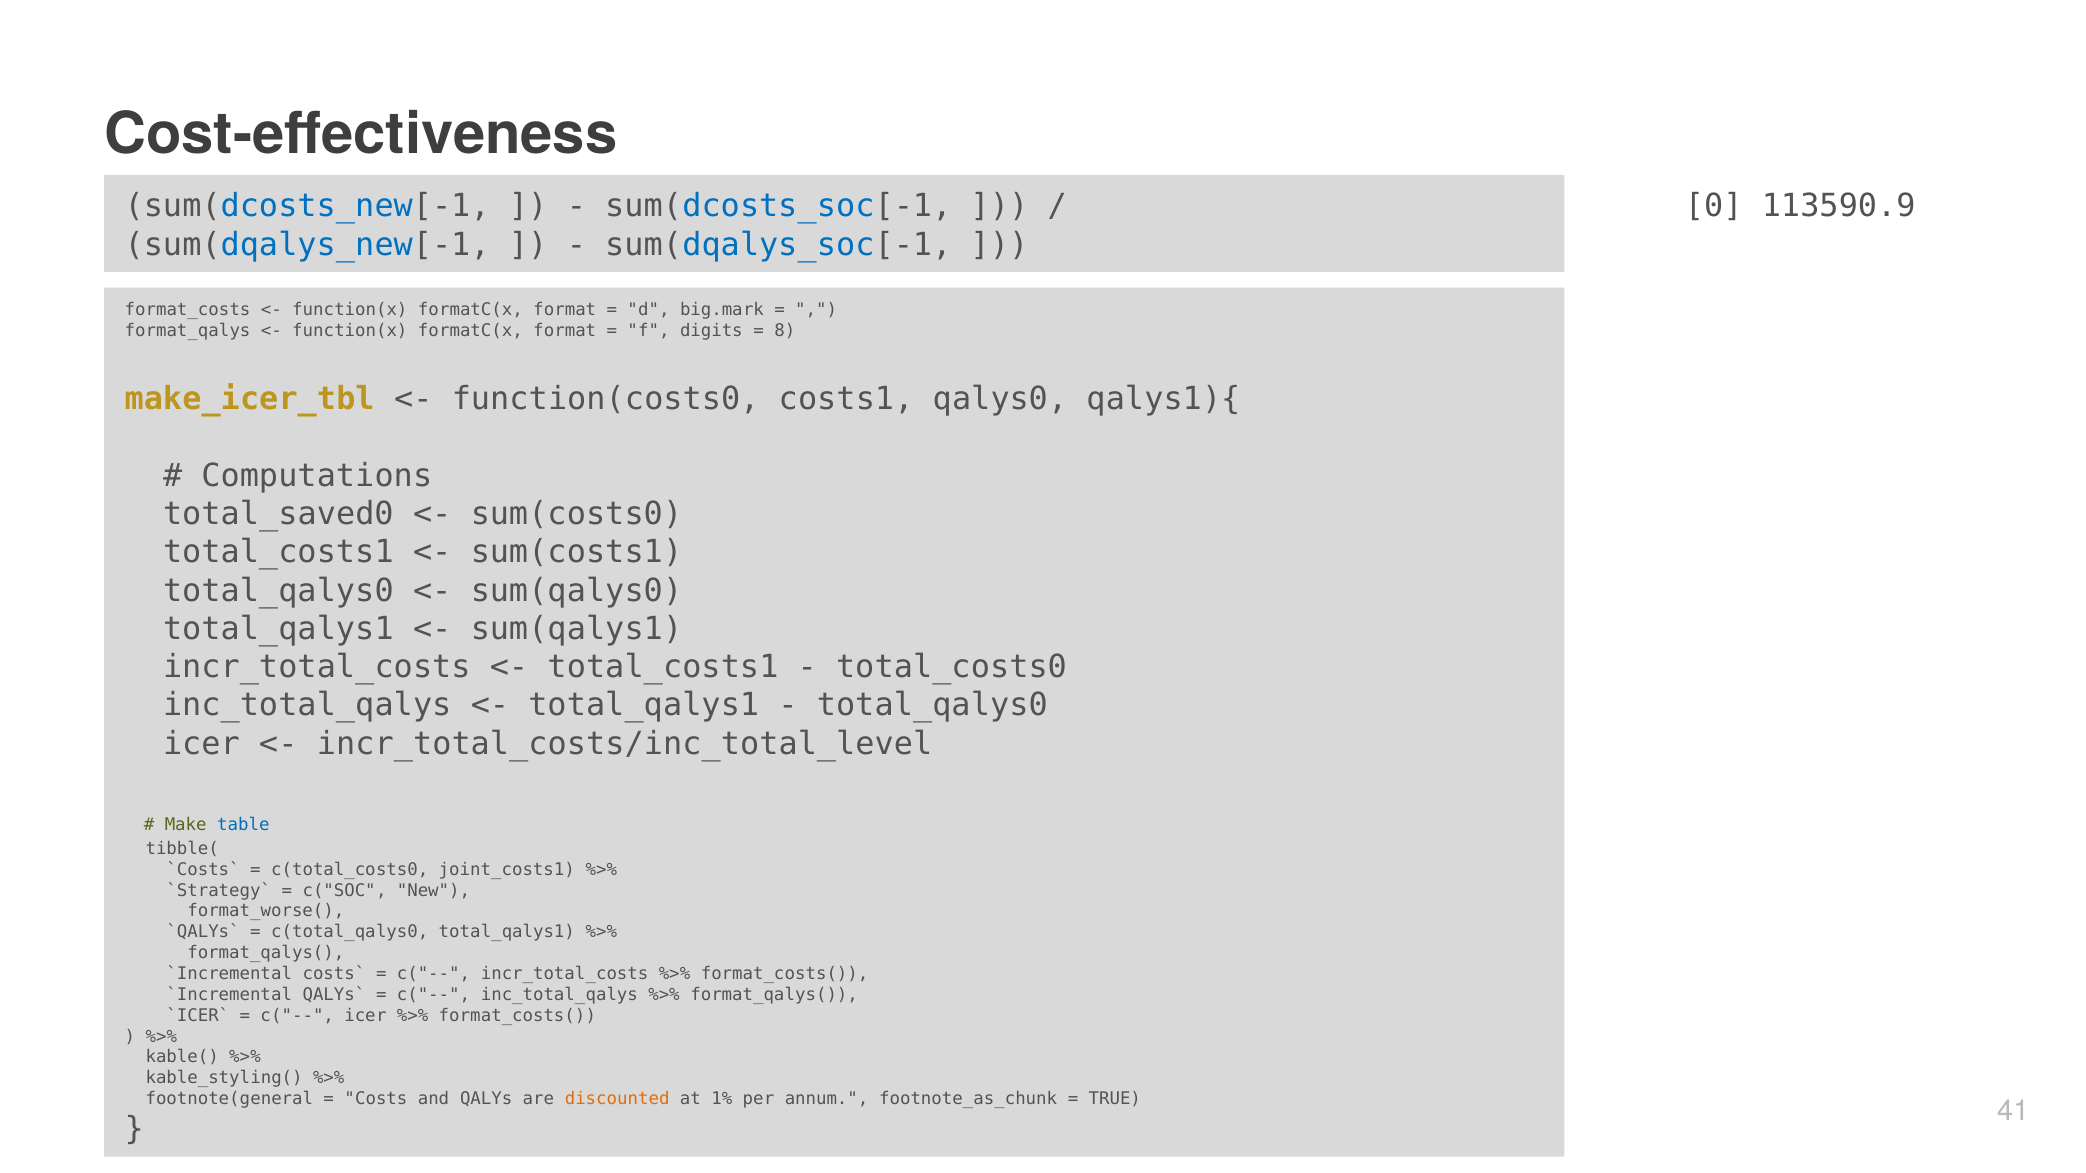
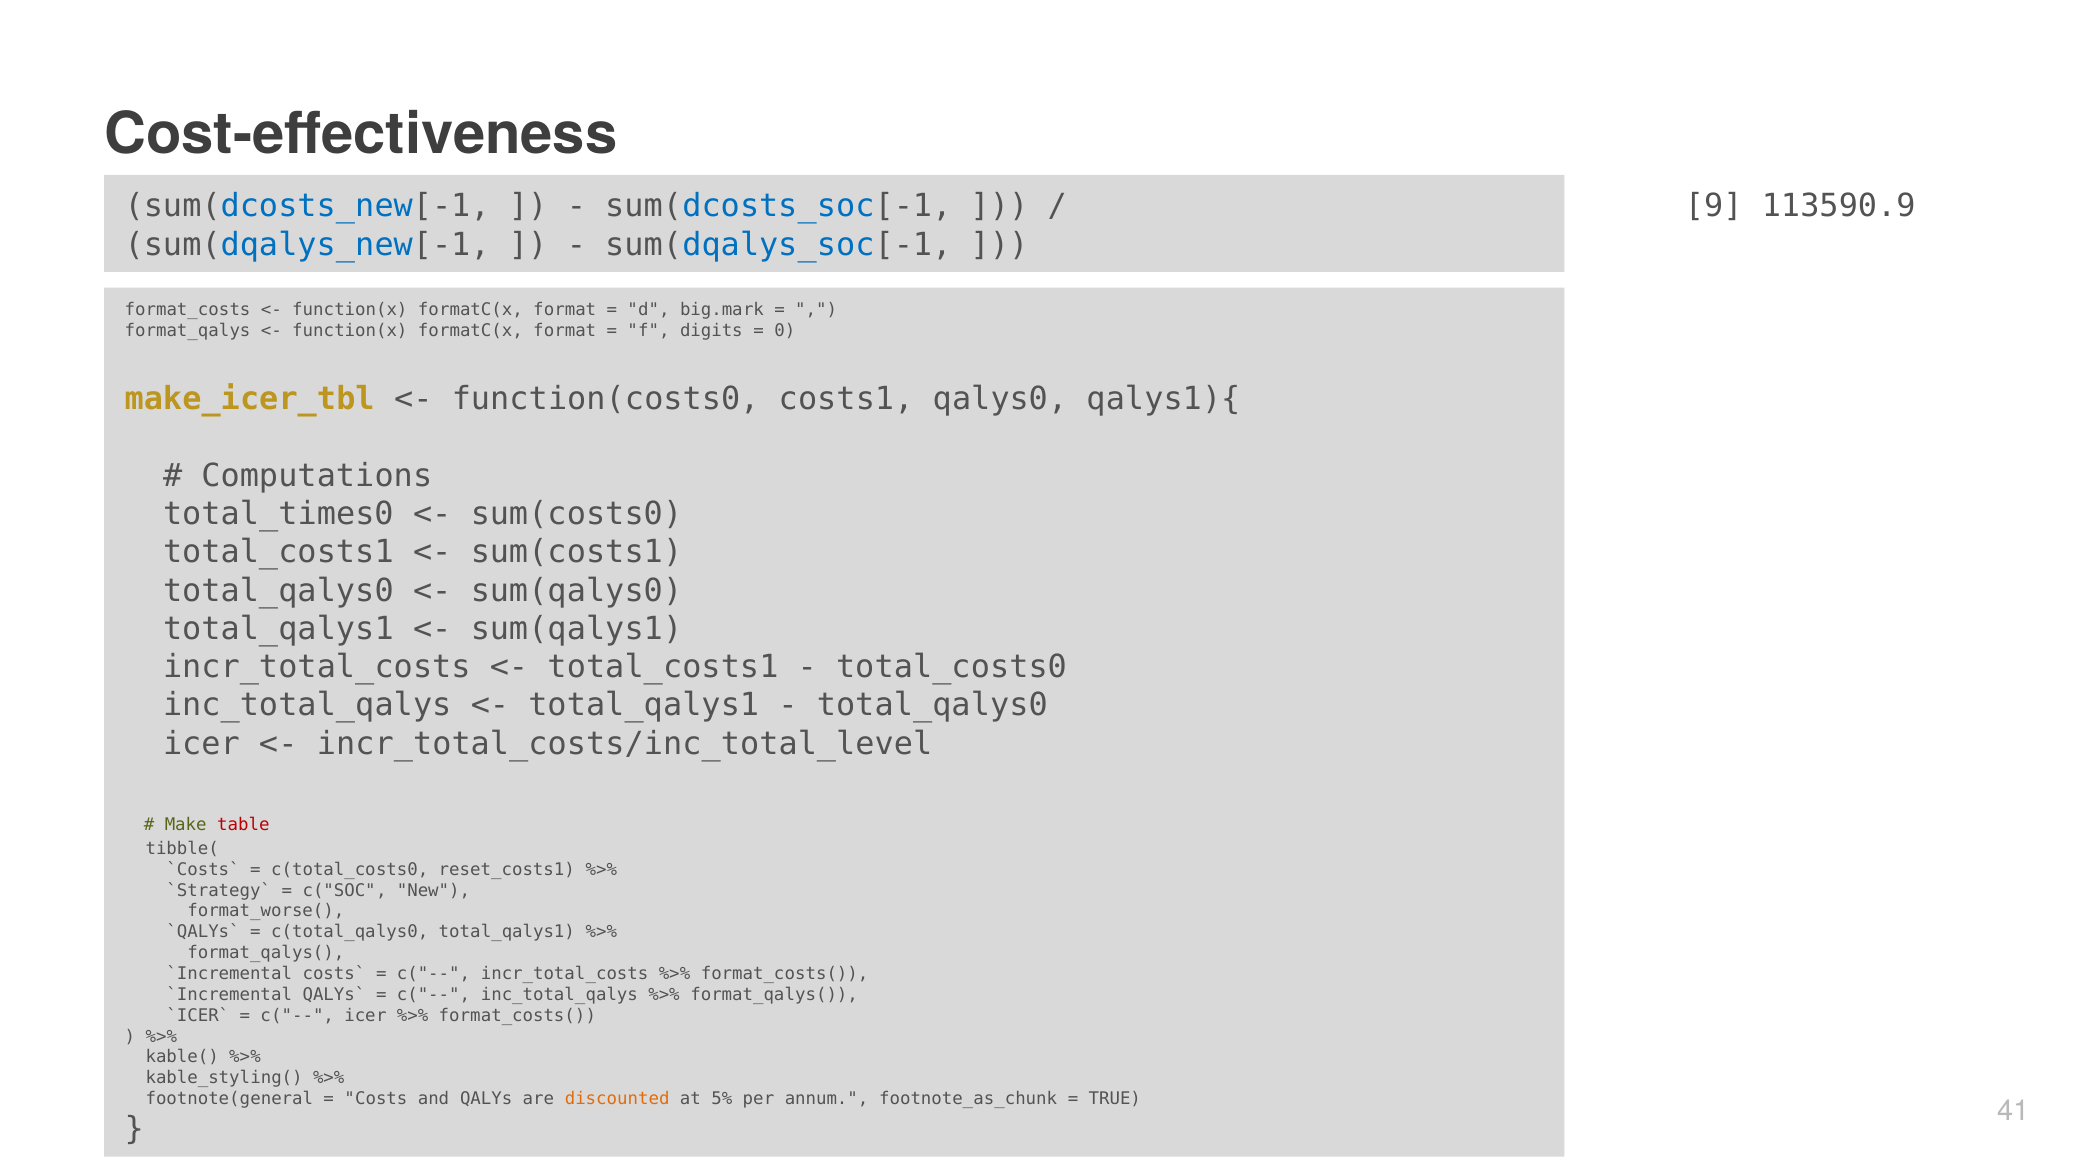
0: 0 -> 9 (1714, 207)
8: 8 -> 0 (785, 331)
total_saved0: total_saved0 -> total_times0 (278, 514)
table colour: blue -> red (243, 825)
joint_costs1: joint_costs1 -> reset_costs1 (507, 870)
1%: 1% -> 5% (722, 1099)
